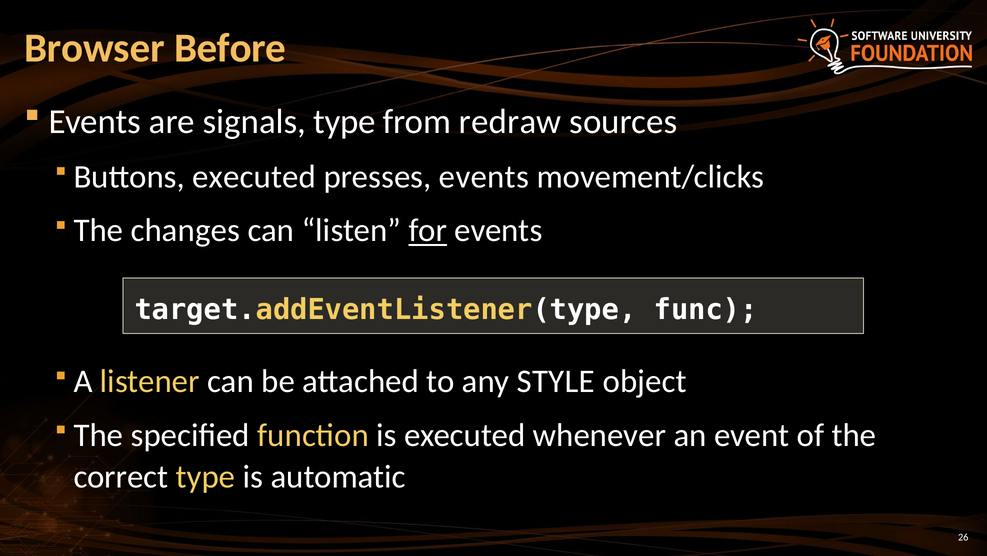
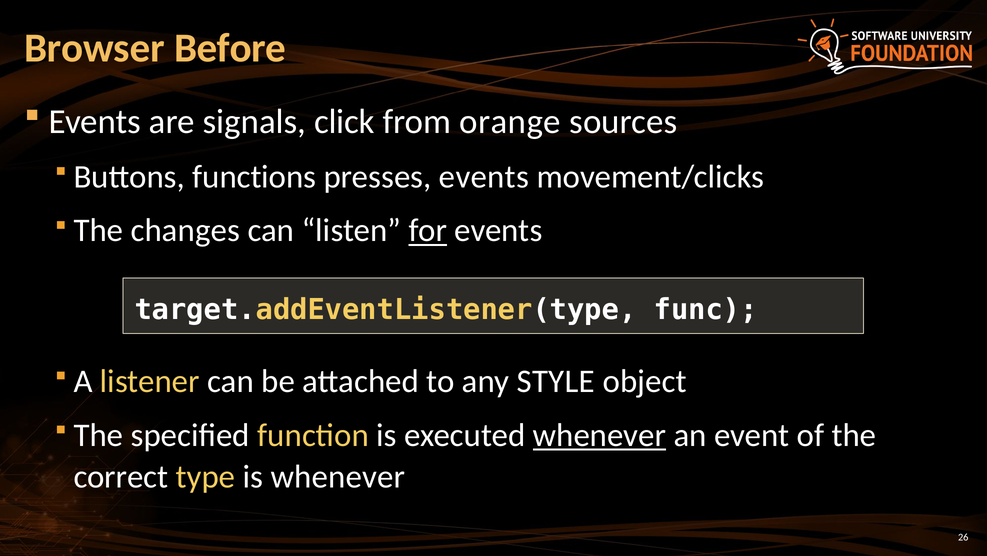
signals type: type -> click (344, 122)
redraw: redraw -> orange (510, 122)
Buttons executed: executed -> functions (254, 177)
whenever underline: none -> present (599, 435)
is automatic: automatic -> whenever (338, 476)
